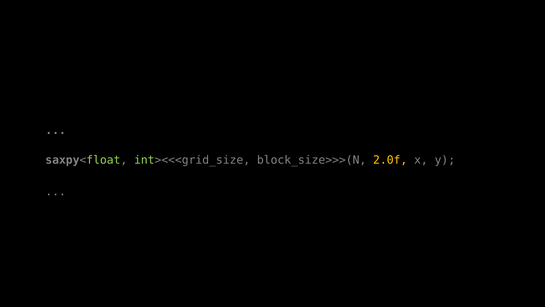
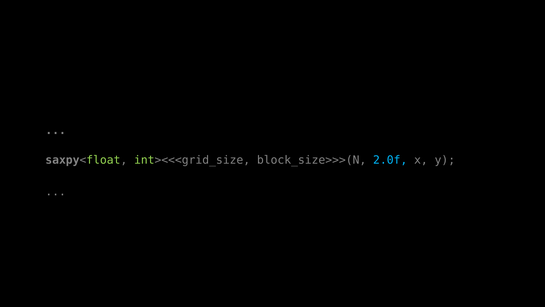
2.0f colour: yellow -> light blue (390, 160)
